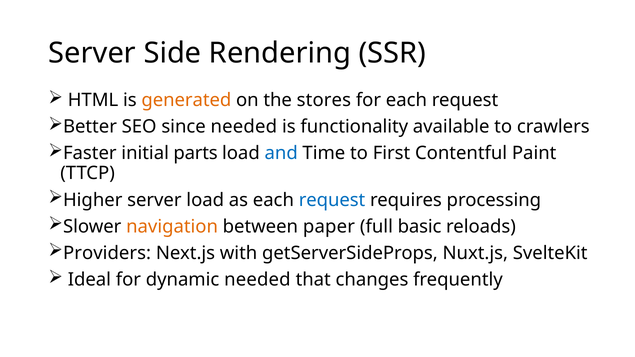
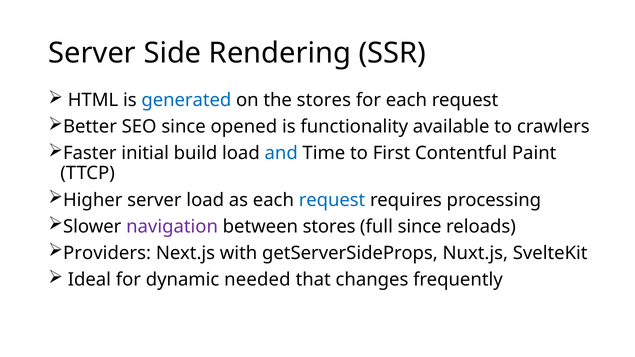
generated colour: orange -> blue (186, 100)
since needed: needed -> opened (244, 127)
parts: parts -> build (196, 153)
navigation colour: orange -> purple (172, 227)
between paper: paper -> stores (329, 227)
full basic: basic -> since (420, 227)
